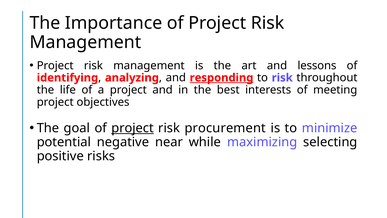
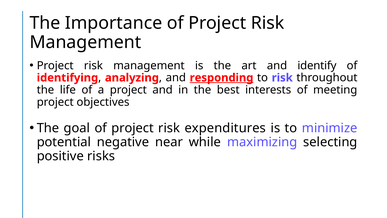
lessons: lessons -> identify (317, 65)
project underline: present -> none (133, 128)
procurement: procurement -> expenditures (225, 128)
